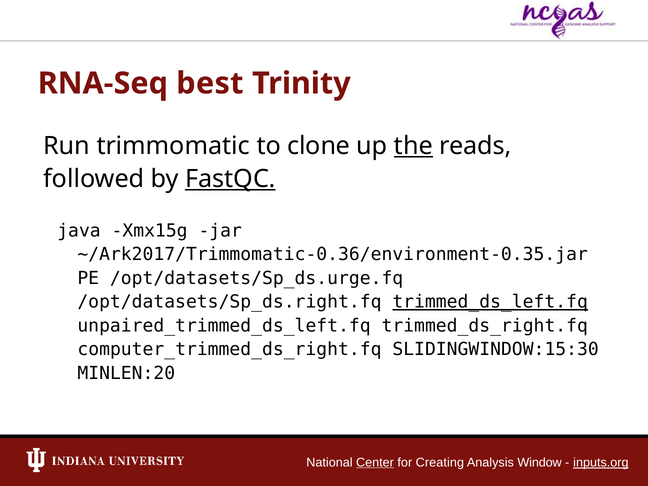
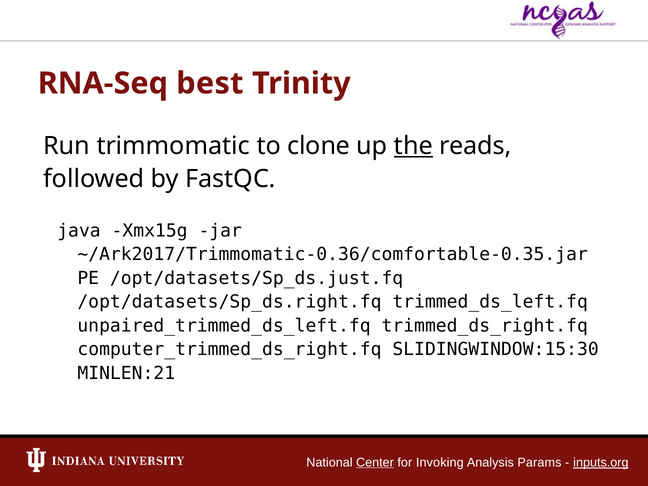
FastQC underline: present -> none (230, 179)
~/Ark2017/Trimmomatic-0.36/environment-0.35.jar: ~/Ark2017/Trimmomatic-0.36/environment-0.35.jar -> ~/Ark2017/Trimmomatic-0.36/comfortable-0.35.jar (333, 254)
/opt/datasets/Sp_ds.urge.fq: /opt/datasets/Sp_ds.urge.fq -> /opt/datasets/Sp_ds.just.fq (257, 278)
trimmed_ds_left.fq underline: present -> none (490, 302)
MINLEN:20: MINLEN:20 -> MINLEN:21 (126, 373)
Creating: Creating -> Invoking (440, 462)
Window: Window -> Params (539, 462)
